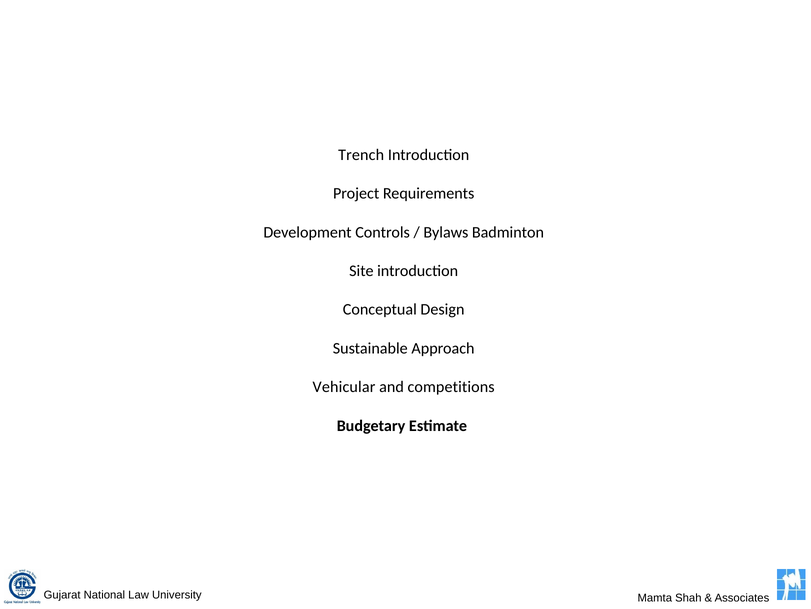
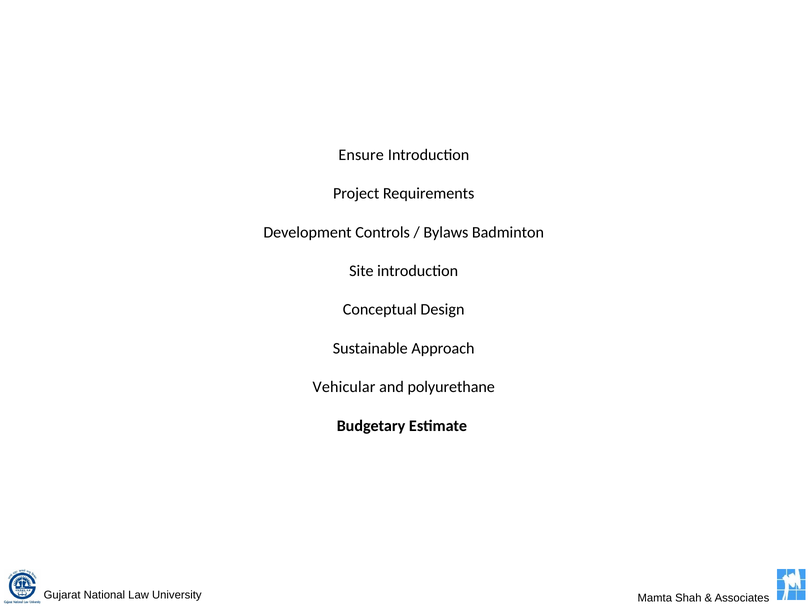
Trench: Trench -> Ensure (361, 155)
competitions: competitions -> polyurethane (451, 387)
